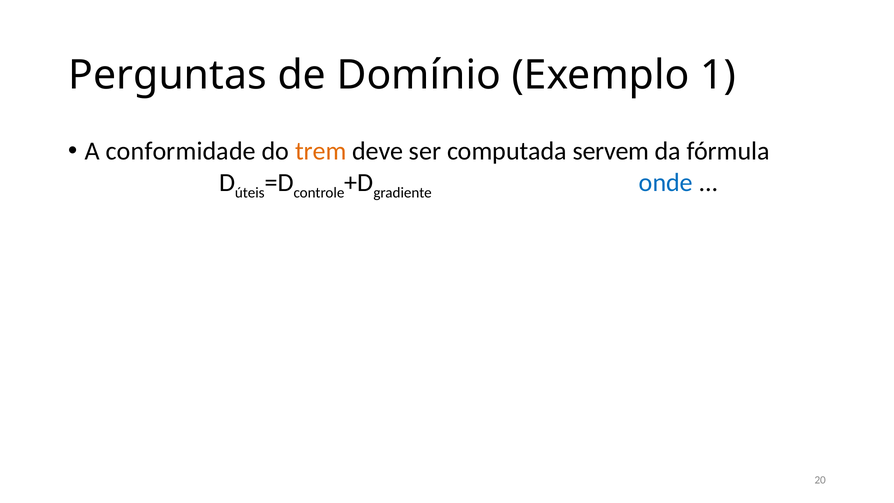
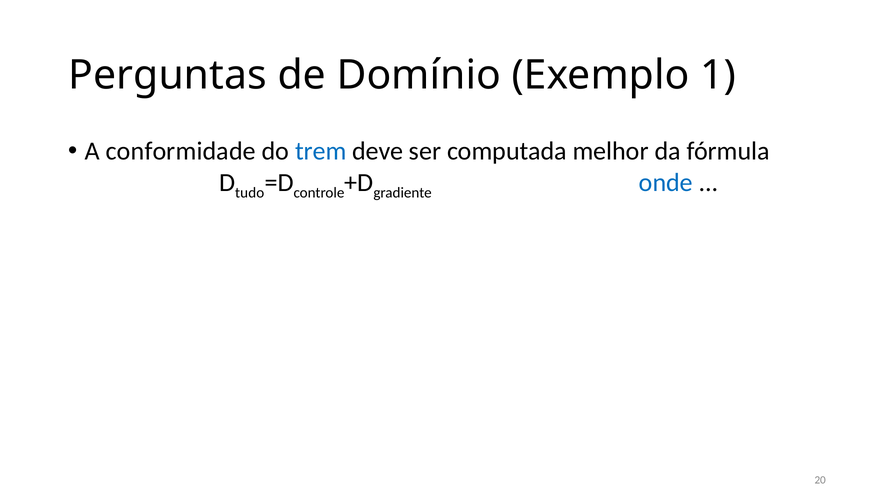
trem colour: orange -> blue (321, 151)
servem: servem -> melhor (611, 151)
úteis: úteis -> tudo (250, 193)
